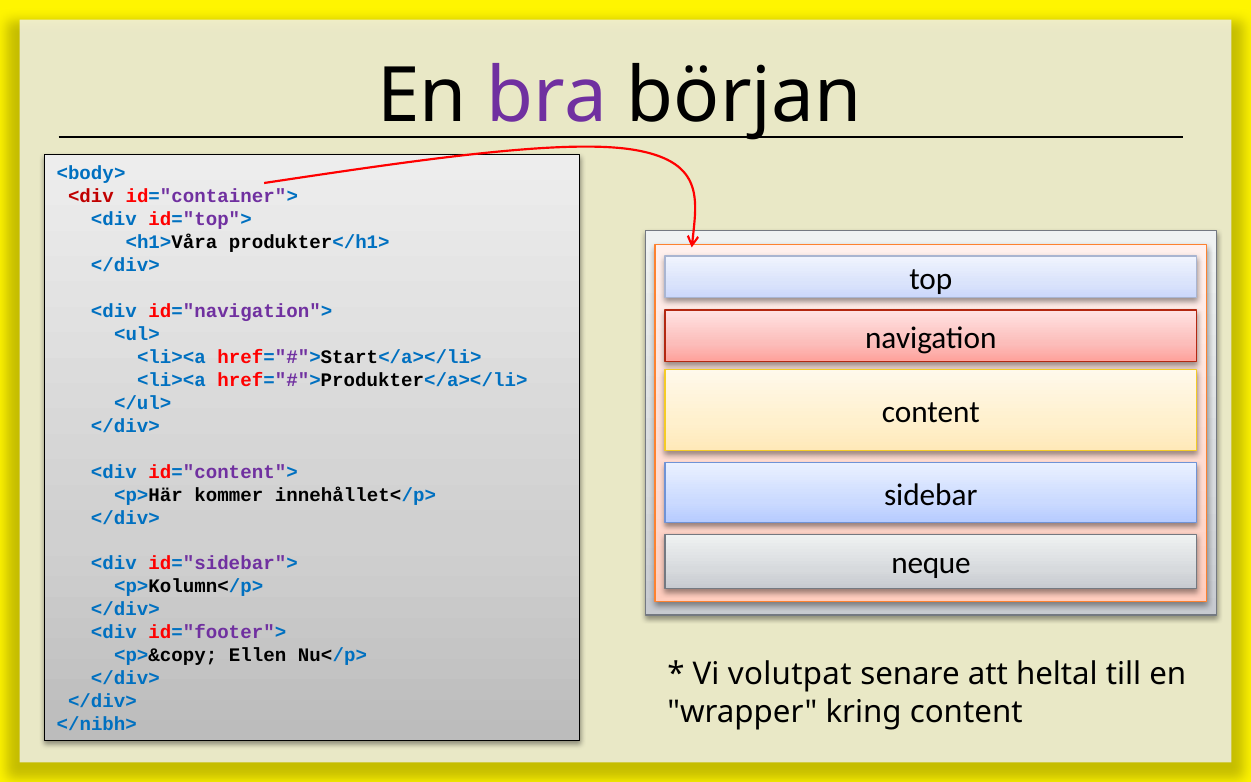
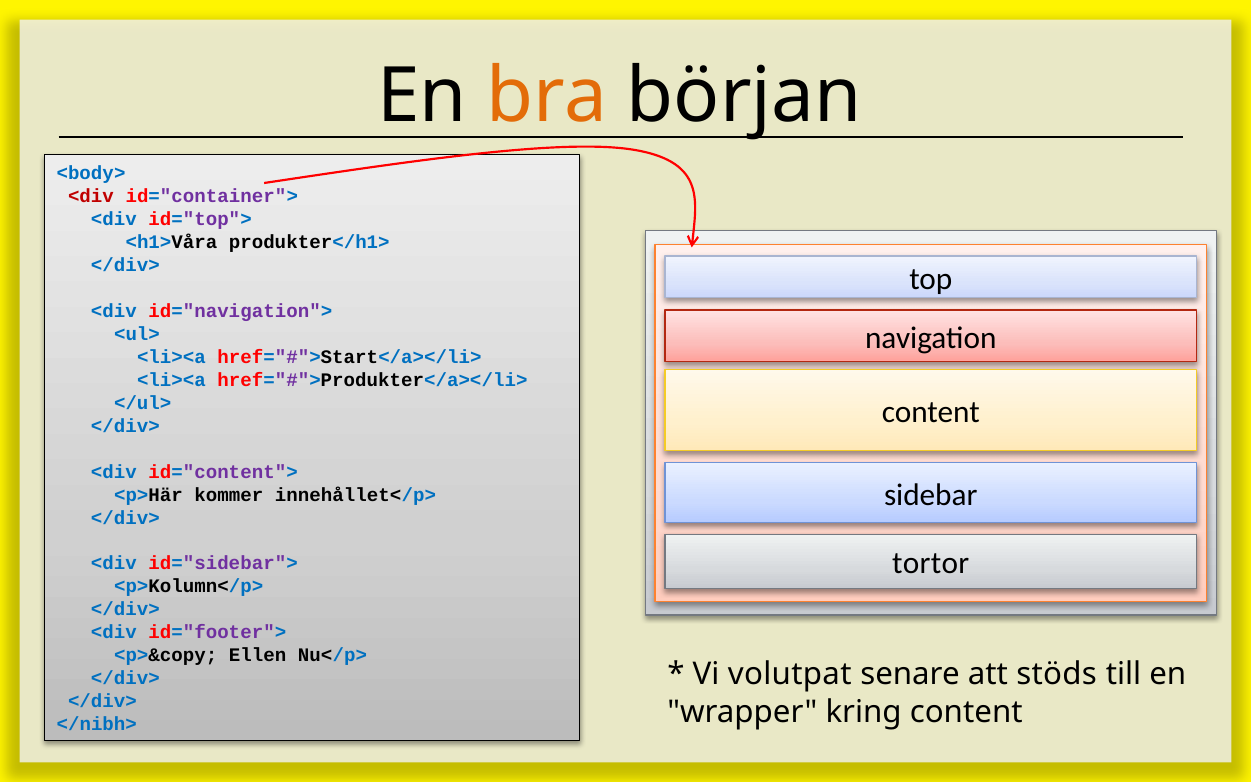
bra colour: purple -> orange (547, 96)
neque: neque -> tortor (931, 563)
heltal: heltal -> stöds (1057, 674)
